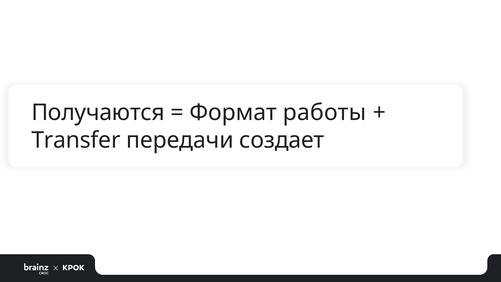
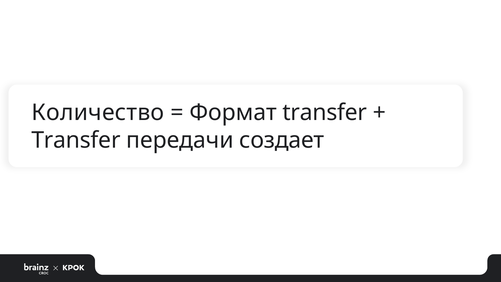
Получаются: Получаются -> Количество (98, 113)
Формат работы: работы -> transfer (325, 113)
